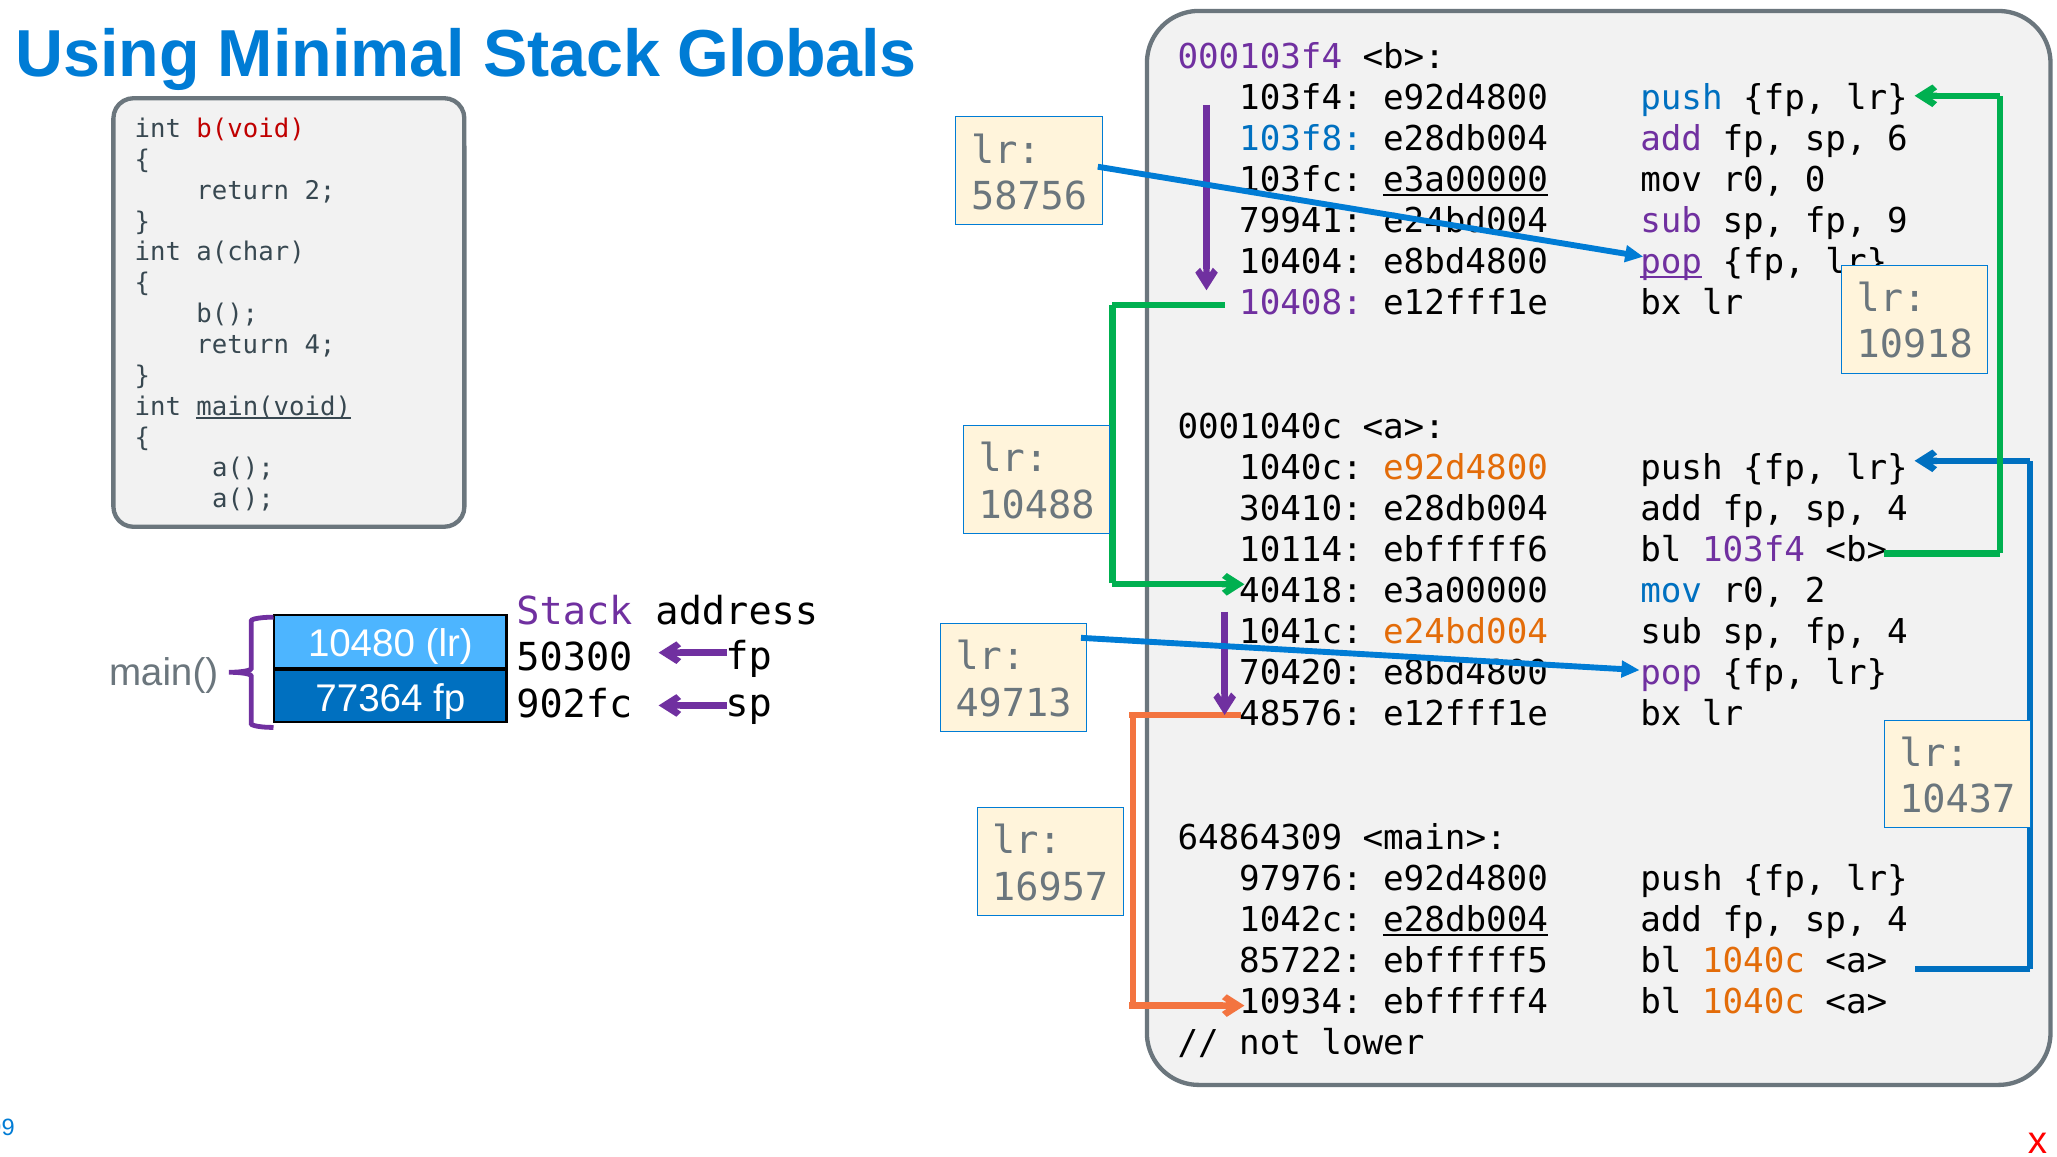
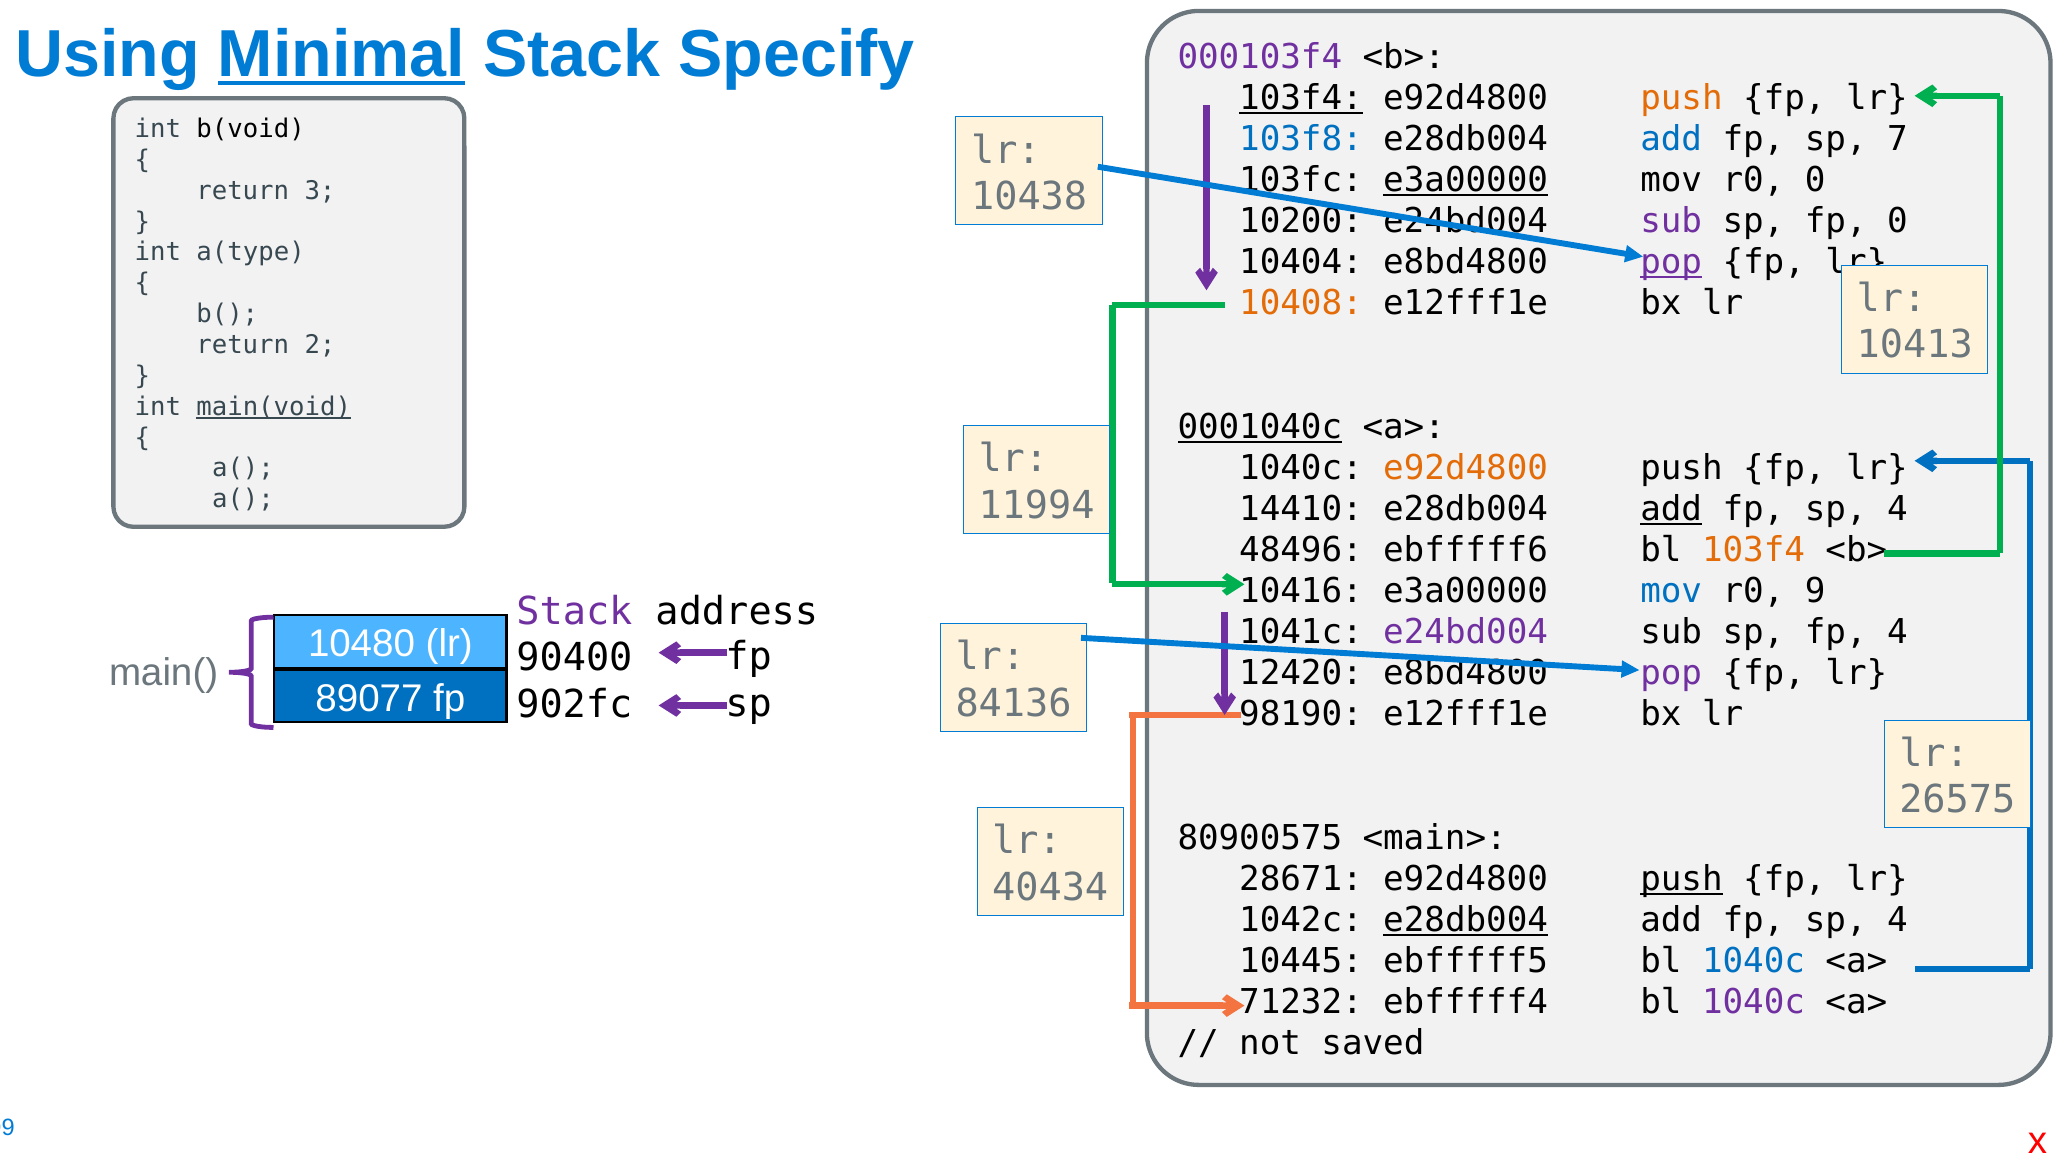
Minimal underline: none -> present (341, 54)
Globals: Globals -> Specify (797, 54)
103f4 underline: none -> present (1301, 98)
push colour: blue -> orange (1682, 98)
b(void colour: red -> black (251, 129)
add colour: purple -> blue (1671, 139)
6: 6 -> 7 (1897, 139)
return 2: 2 -> 3 (320, 191)
58756: 58756 -> 10438 (1029, 197)
79941: 79941 -> 10200 (1301, 221)
fp 9: 9 -> 0 (1897, 221)
a(char: a(char -> a(type (251, 252)
10408 colour: purple -> orange (1301, 303)
10918: 10918 -> 10413 (1915, 345)
return 4: 4 -> 2 (320, 345)
0001040c underline: none -> present (1260, 427)
10488: 10488 -> 11994 (1037, 505)
30410: 30410 -> 14410 (1301, 509)
add underline: none -> present (1671, 509)
10114: 10114 -> 48496 (1301, 550)
103f4 colour: purple -> orange (1754, 550)
40418: 40418 -> 10416 (1301, 591)
r0 2: 2 -> 9 (1815, 591)
e24bd004 colour: orange -> purple (1466, 632)
50300: 50300 -> 90400 (574, 658)
70420: 70420 -> 12420 (1301, 674)
77364: 77364 -> 89077 (369, 699)
49713: 49713 -> 84136 (1014, 703)
48576: 48576 -> 98190 (1301, 715)
10437: 10437 -> 26575 (1957, 800)
64864309: 64864309 -> 80900575 (1260, 838)
97976: 97976 -> 28671 (1301, 879)
push underline: none -> present (1682, 879)
16957: 16957 -> 40434 (1050, 887)
85722: 85722 -> 10445 (1301, 961)
1040c colour: orange -> blue (1754, 961)
10934: 10934 -> 71232 (1301, 1003)
1040c colour: orange -> purple (1754, 1003)
lower: lower -> saved (1373, 1044)
